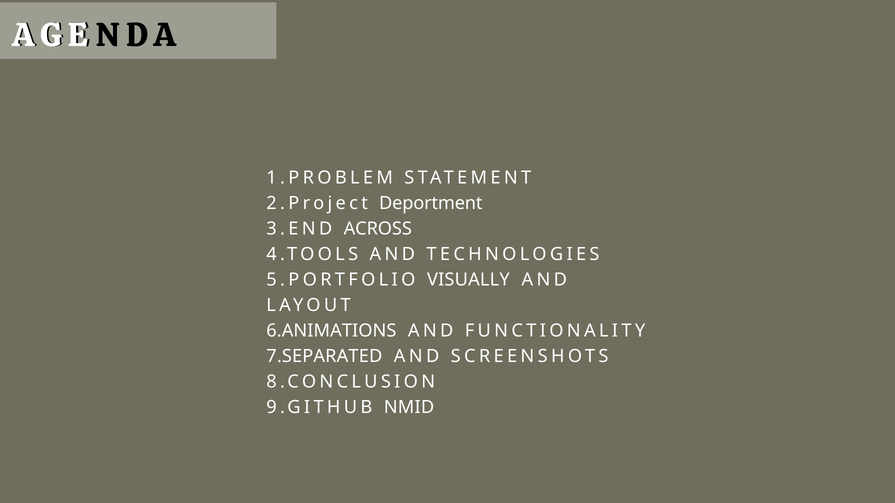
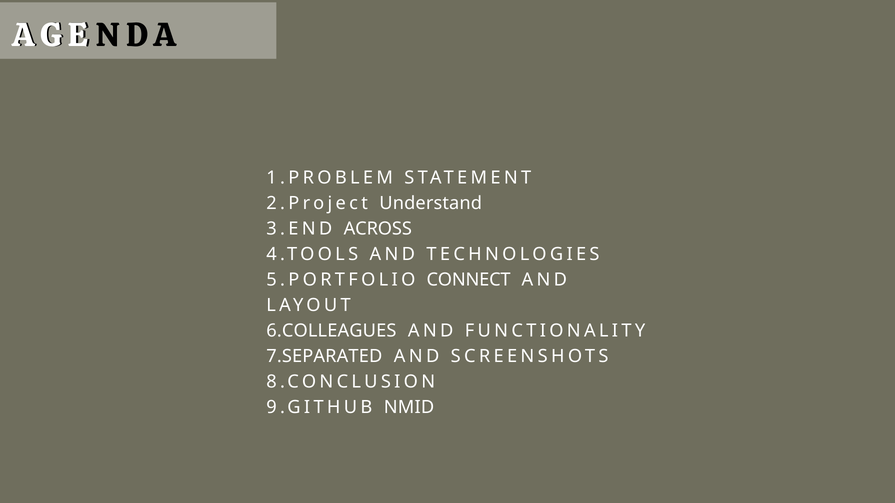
Deportment: Deportment -> Understand (431, 203)
VISUALLY: VISUALLY -> CONNECT (469, 280)
6.ANIMATIONS: 6.ANIMATIONS -> 6.COLLEAGUES (331, 331)
